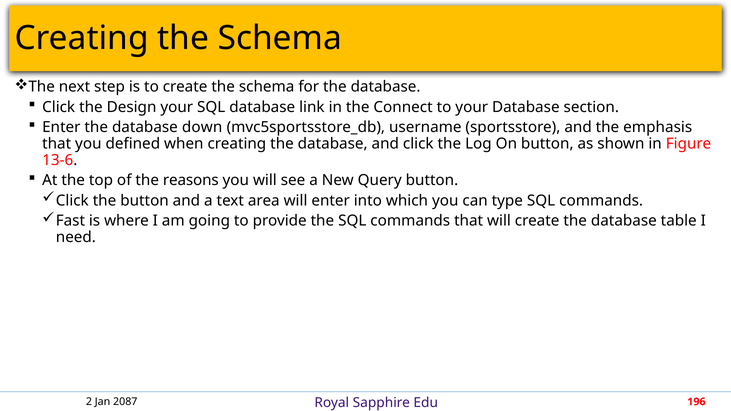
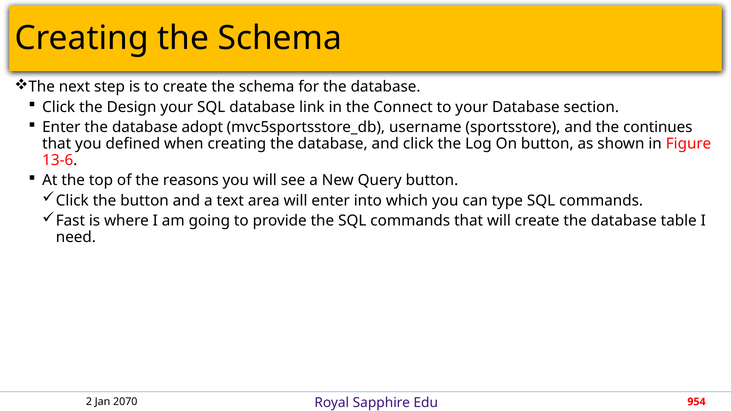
down: down -> adopt (202, 127)
emphasis: emphasis -> continues (658, 127)
2087: 2087 -> 2070 (125, 402)
196: 196 -> 954 (696, 402)
